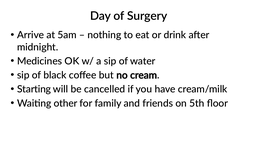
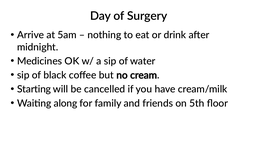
other: other -> along (66, 103)
